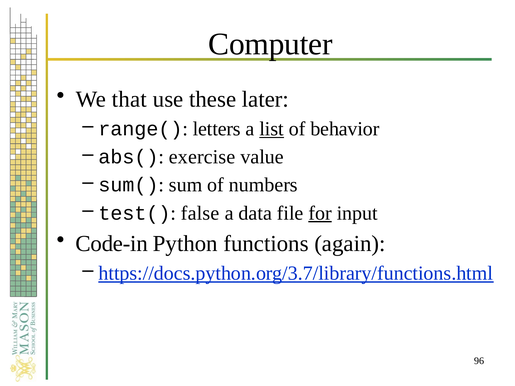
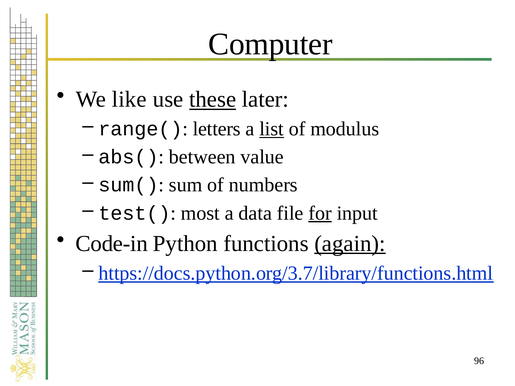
that: that -> like (129, 99)
these underline: none -> present (213, 99)
behavior: behavior -> modulus (345, 129)
exercise: exercise -> between (202, 157)
false: false -> most (200, 213)
again underline: none -> present (350, 244)
